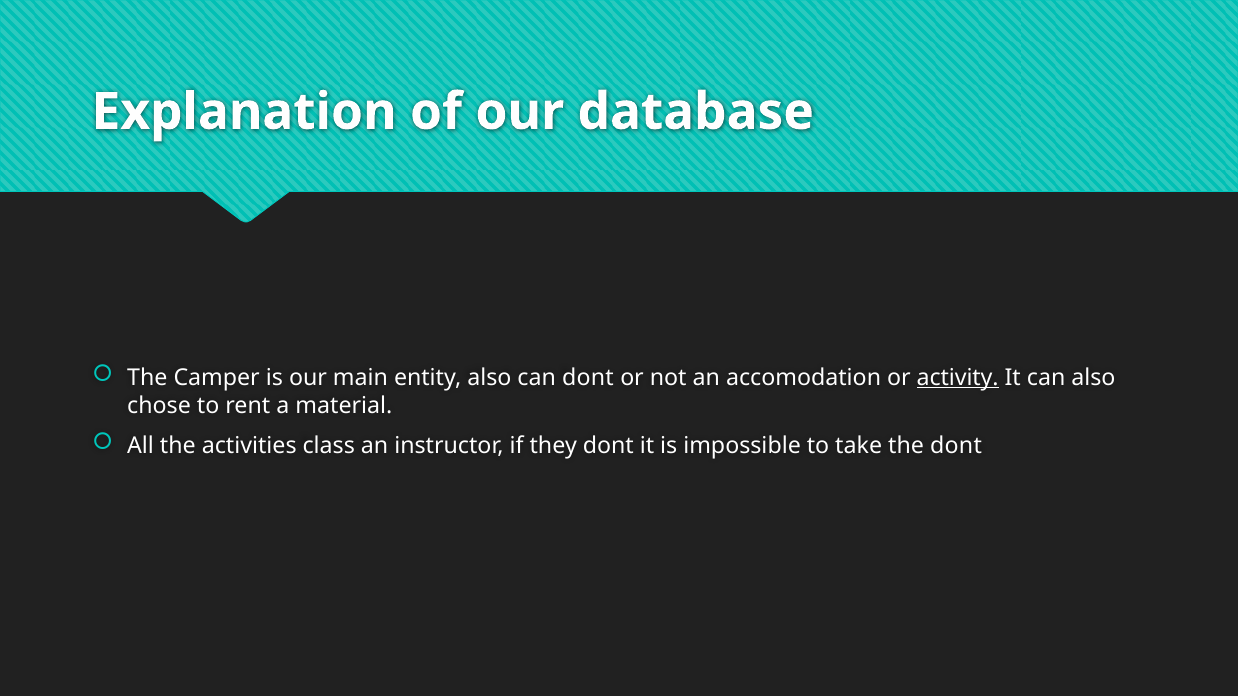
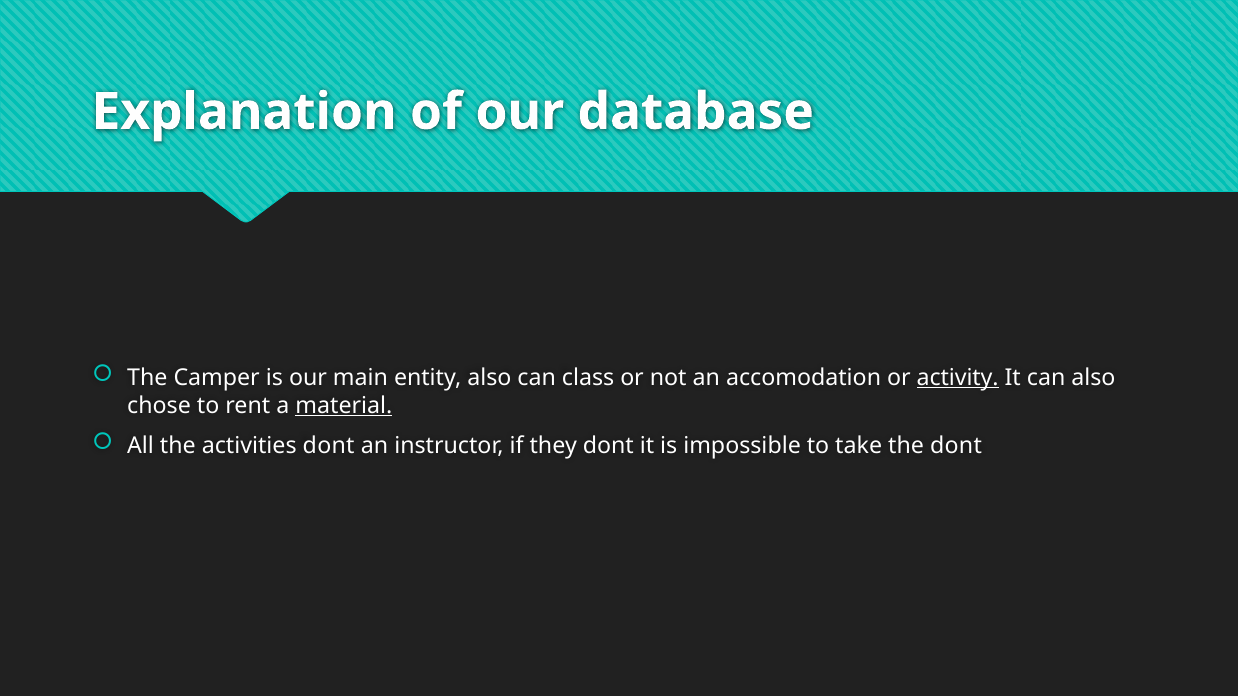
can dont: dont -> class (588, 378)
material underline: none -> present (344, 406)
activities class: class -> dont (329, 446)
